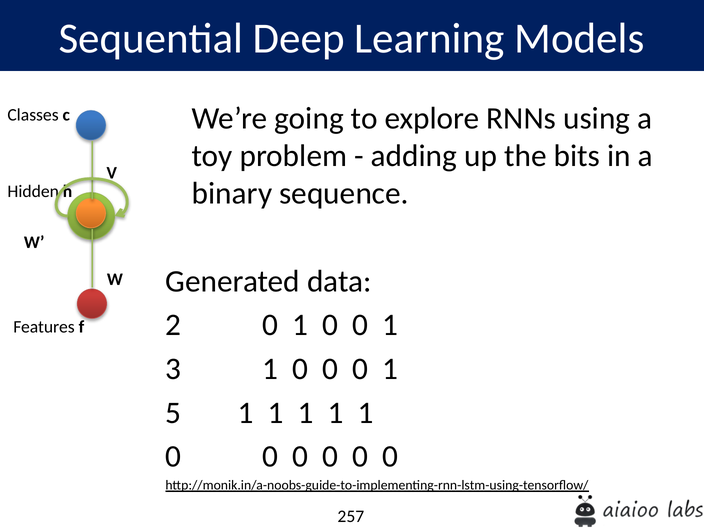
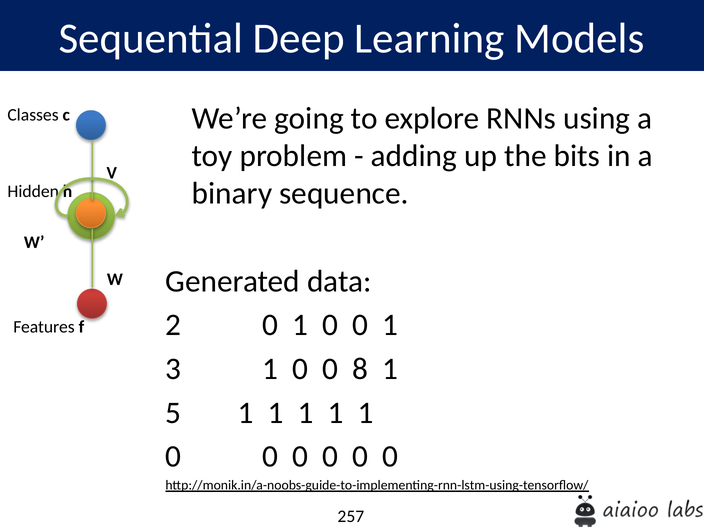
0: 0 -> 8 (360, 369)
